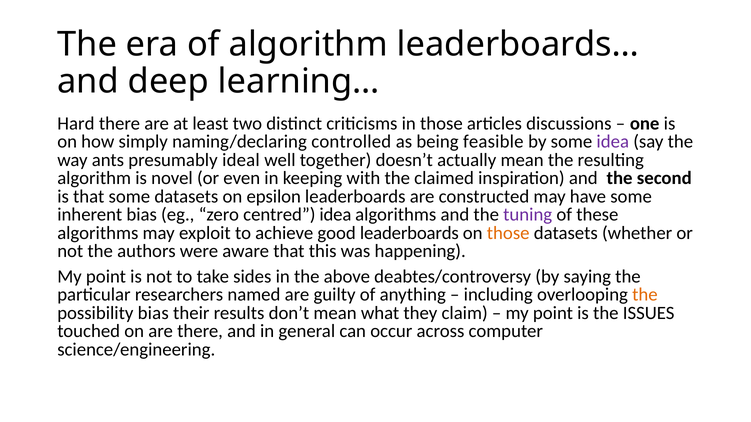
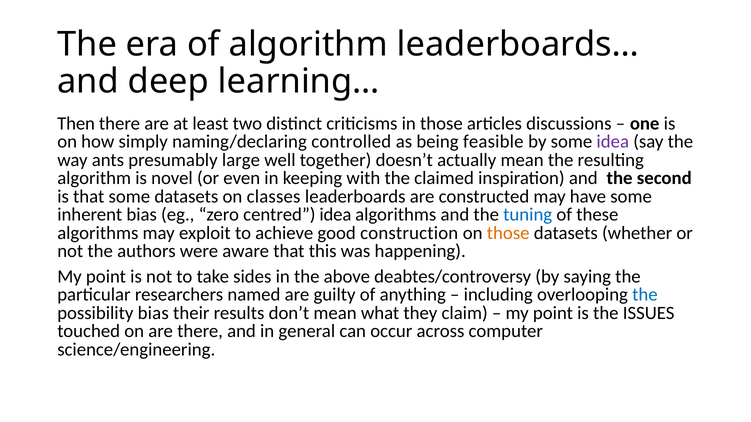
Hard: Hard -> Then (76, 124)
ideal: ideal -> large (241, 160)
epsilon: epsilon -> classes (274, 197)
tuning colour: purple -> blue (528, 215)
good leaderboards: leaderboards -> construction (409, 233)
the colour: orange -> blue (645, 295)
